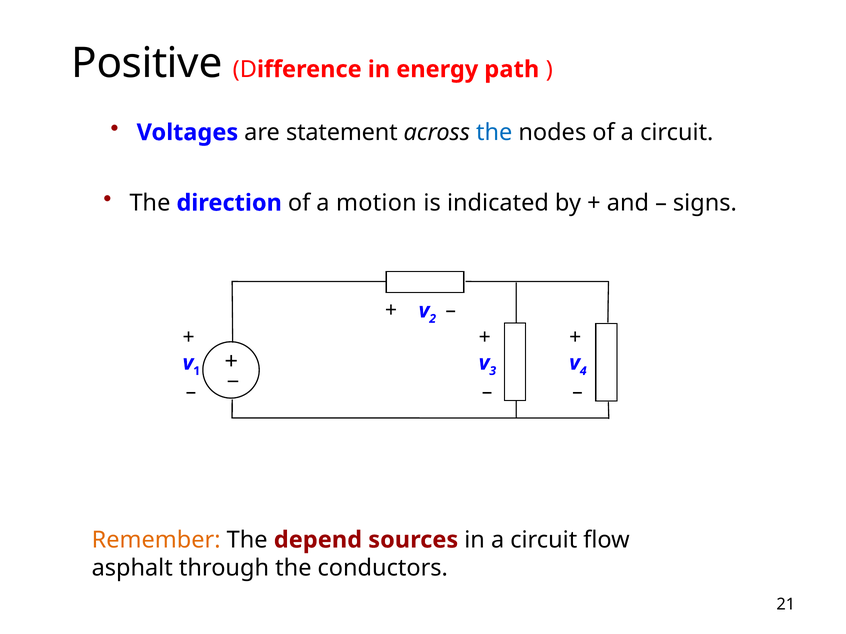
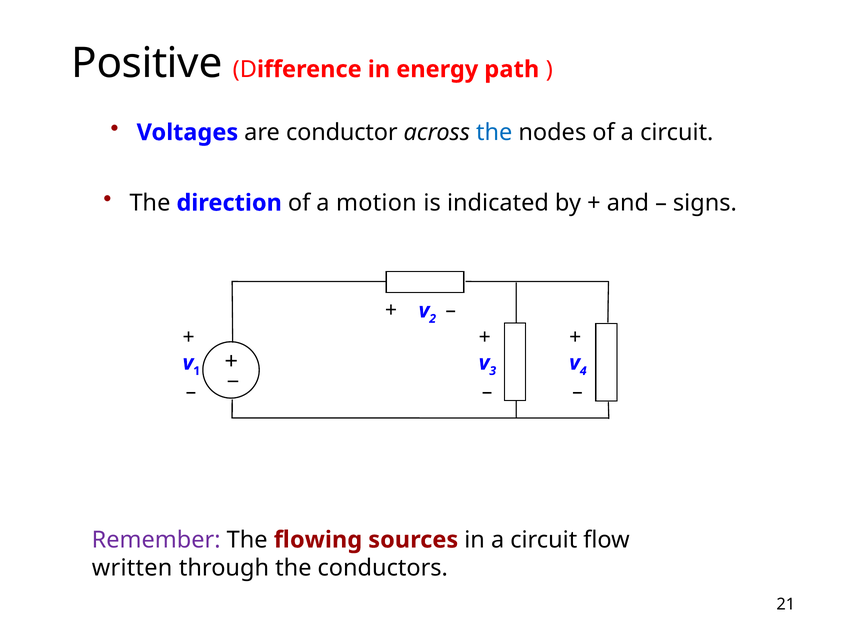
statement: statement -> conductor (342, 133)
Remember colour: orange -> purple (156, 540)
depend: depend -> flowing (318, 540)
asphalt: asphalt -> written (132, 568)
